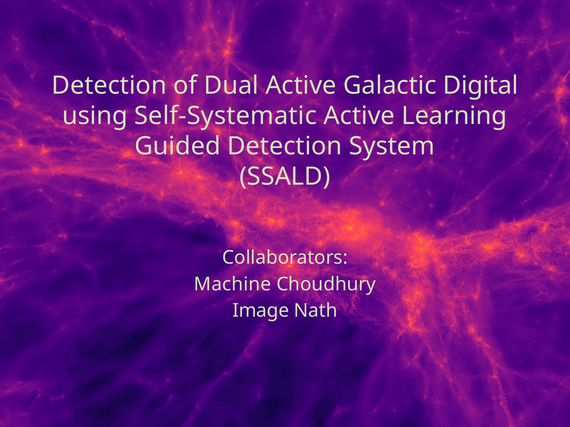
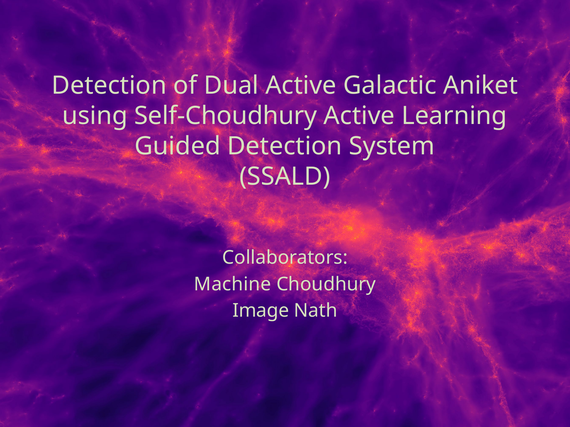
Digital: Digital -> Aniket (481, 86)
Self-Systematic: Self-Systematic -> Self-Choudhury (226, 116)
